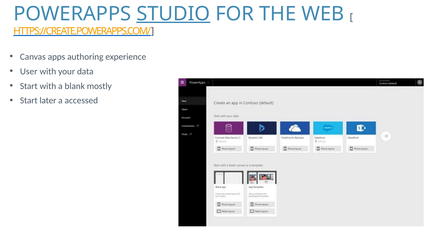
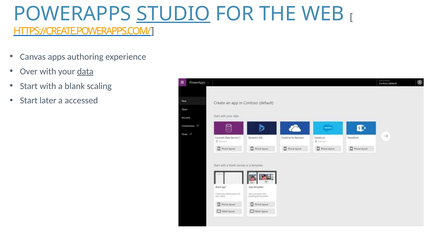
User: User -> Over (29, 71)
data underline: none -> present (85, 71)
mostly: mostly -> scaling (99, 86)
